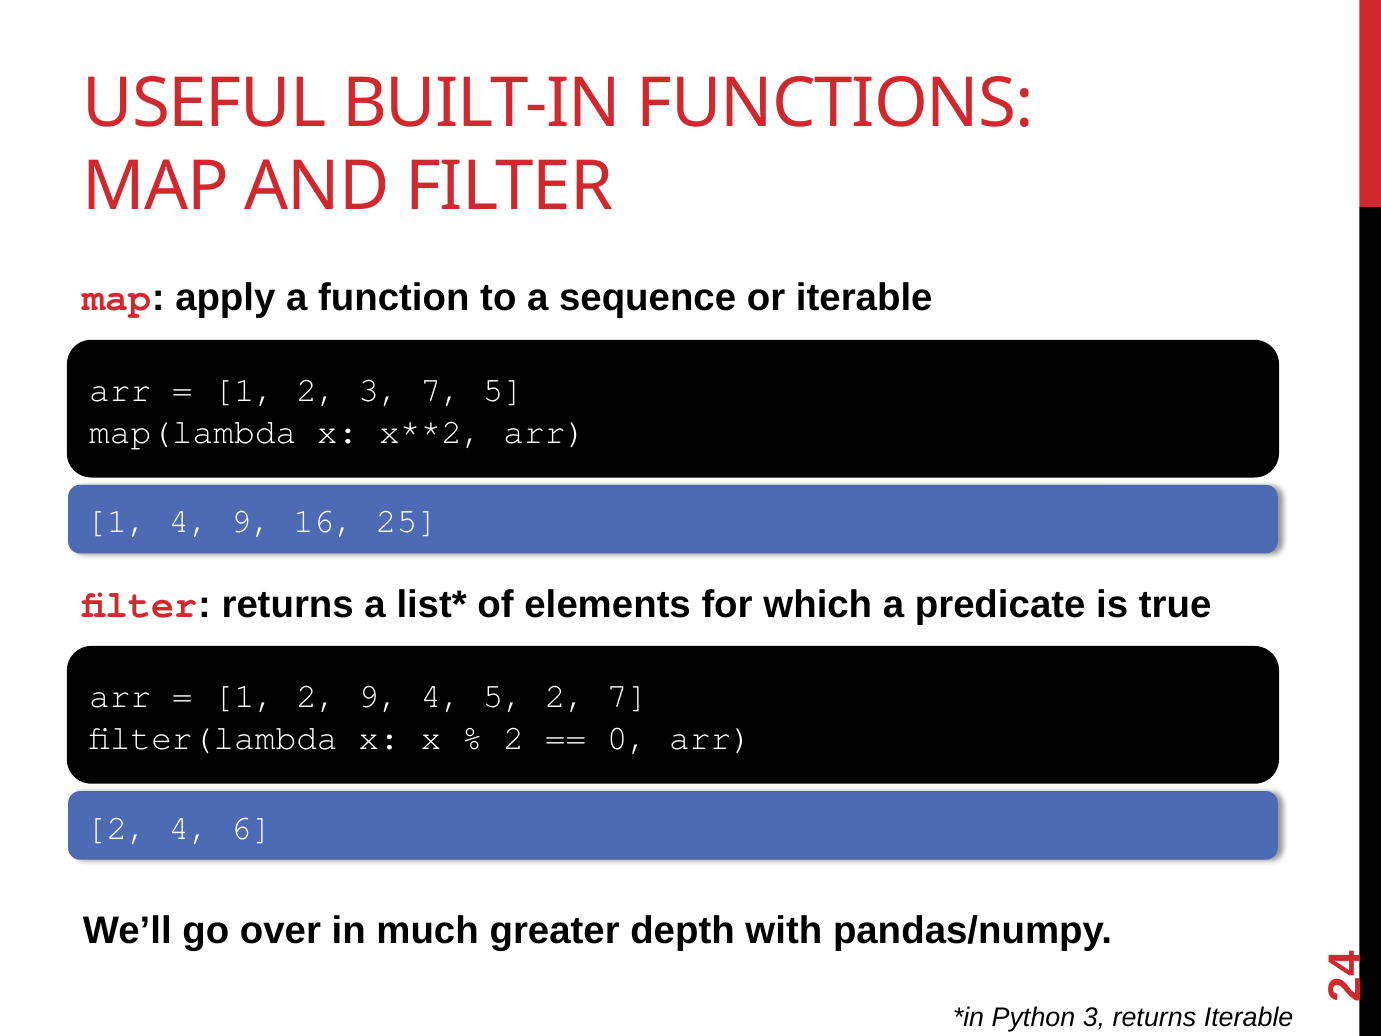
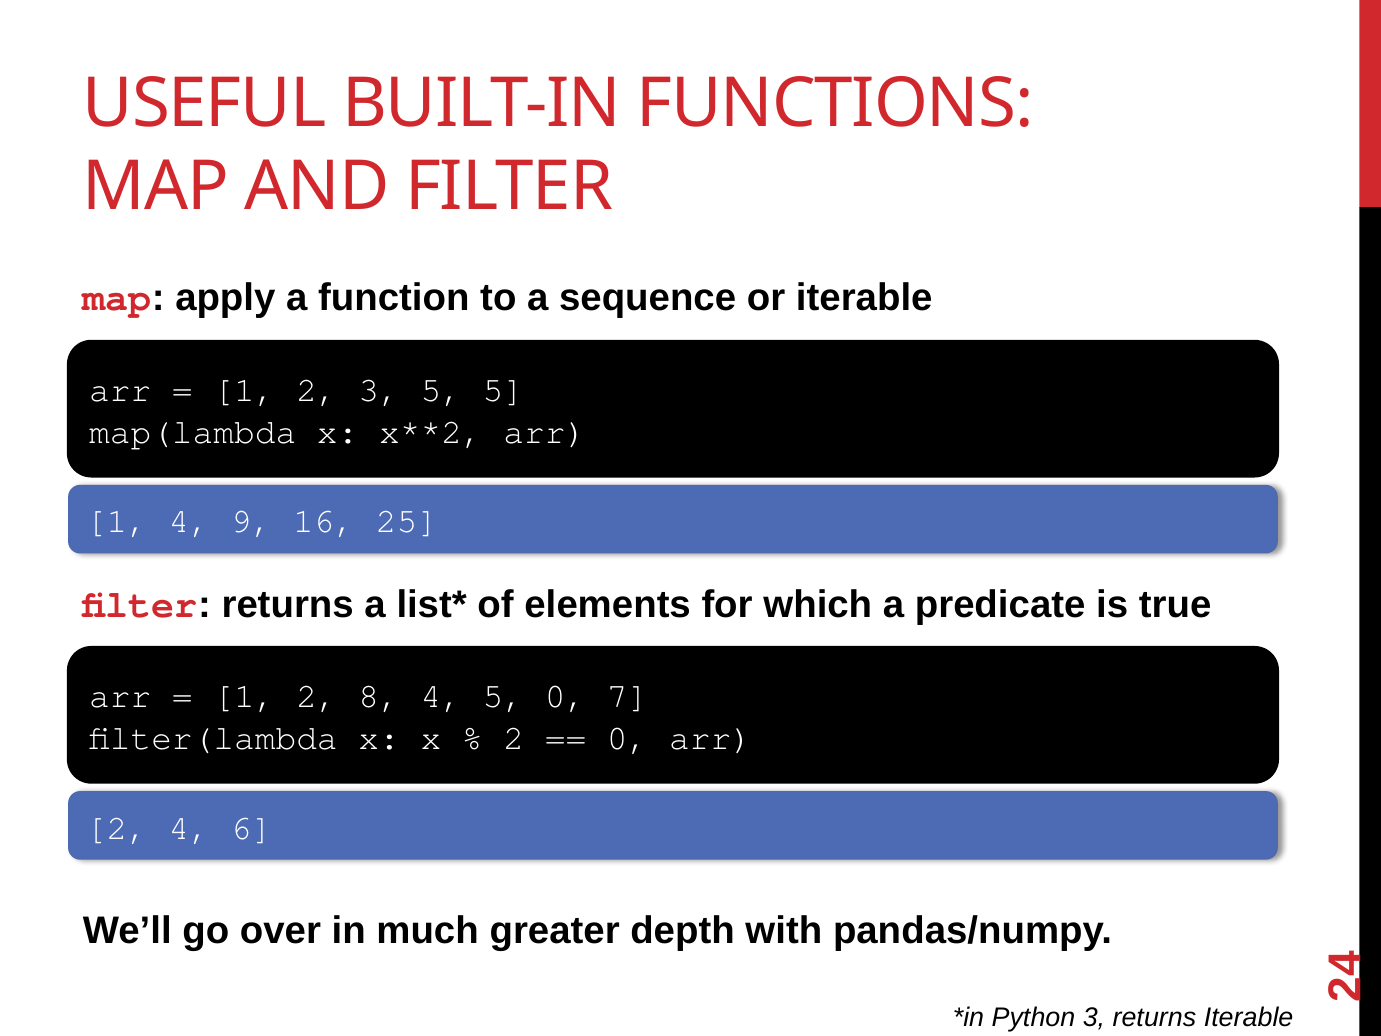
3 7: 7 -> 5 (441, 390)
2 9: 9 -> 8 (379, 696)
5 2: 2 -> 0 (566, 696)
